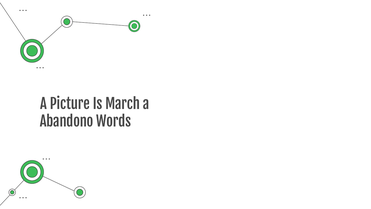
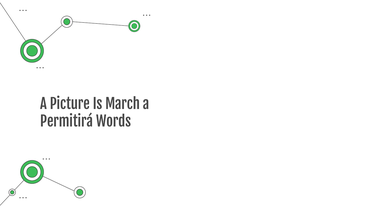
Abandono: Abandono -> Permitirá (67, 122)
